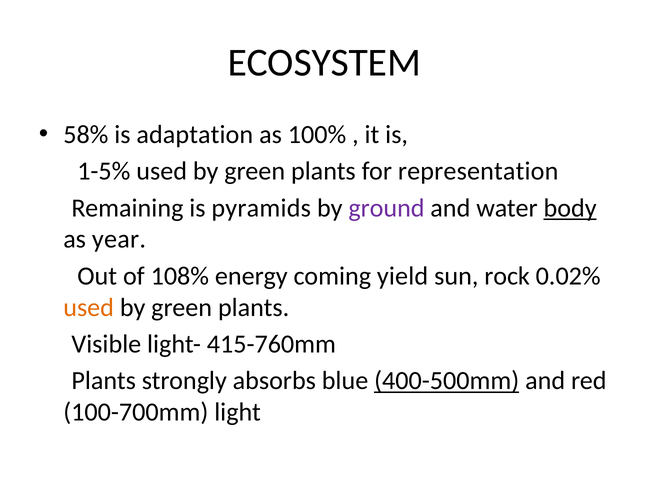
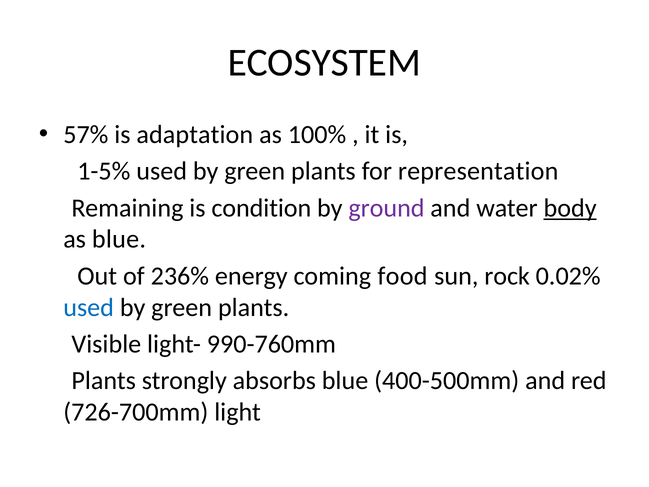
58%: 58% -> 57% (86, 134)
pyramids: pyramids -> condition (261, 208)
as year: year -> blue (119, 239)
108%: 108% -> 236% (180, 276)
yield: yield -> food (403, 276)
used colour: orange -> blue (89, 307)
415-760mm: 415-760mm -> 990-760mm (271, 344)
400-500mm underline: present -> none (447, 381)
100-700mm: 100-700mm -> 726-700mm (136, 412)
